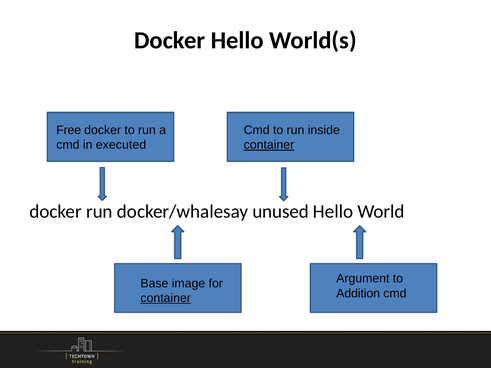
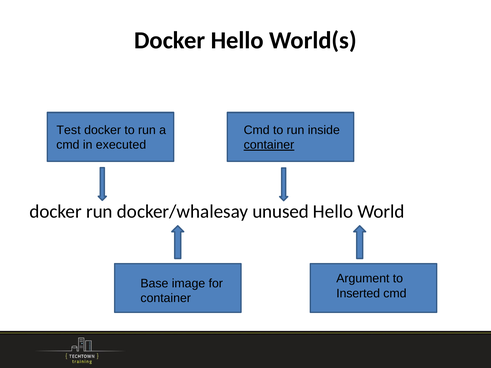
Free: Free -> Test (69, 130)
Addition: Addition -> Inserted (358, 293)
container underline: present -> none (166, 298)
